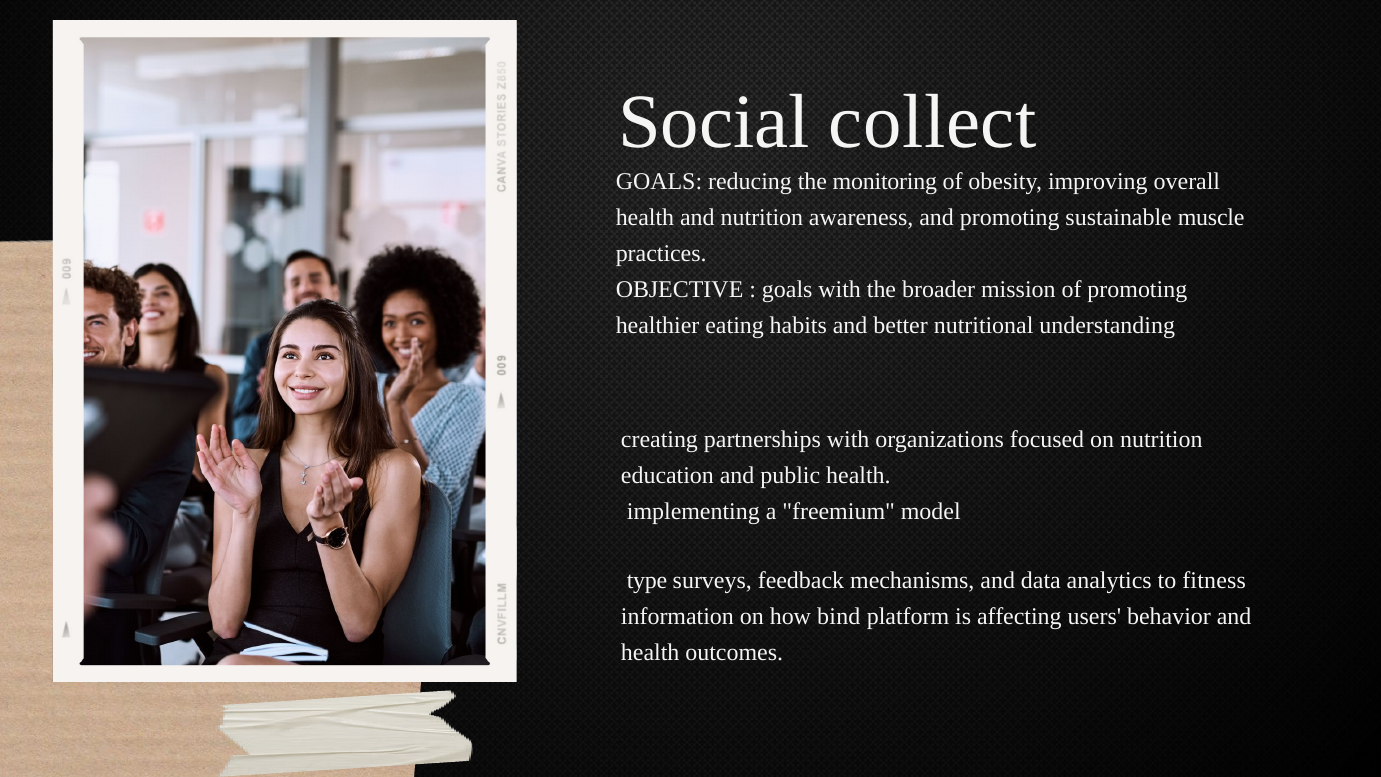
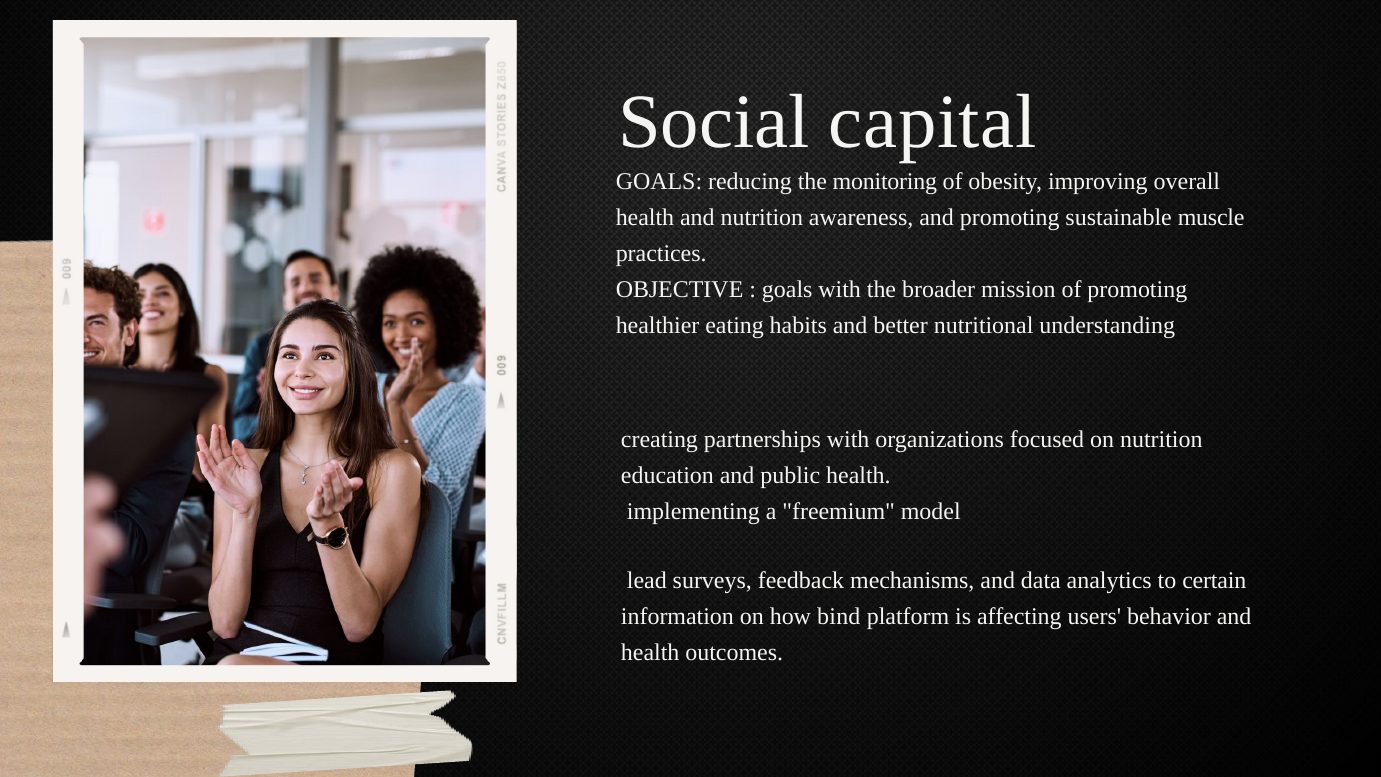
collect: collect -> capital (933, 122)
type: type -> lead (647, 580)
fitness: fitness -> certain (1214, 580)
